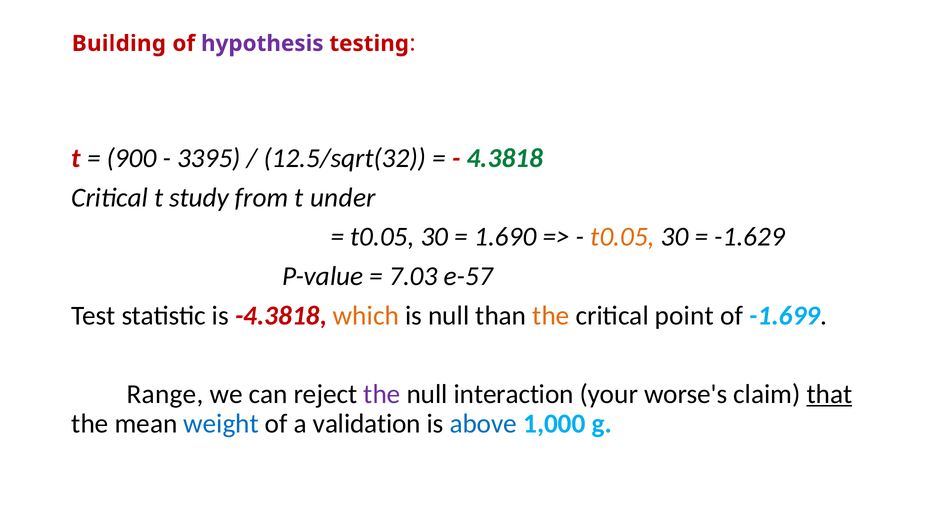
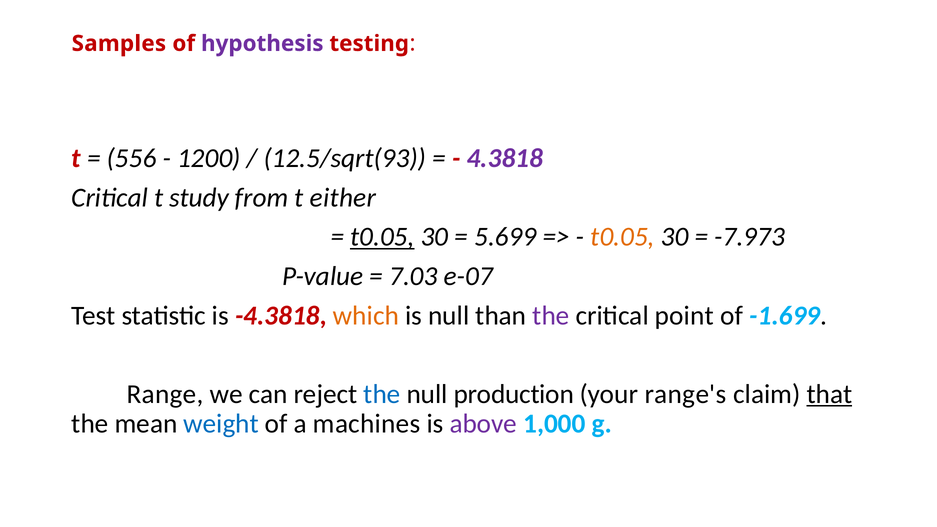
Building: Building -> Samples (119, 44)
900: 900 -> 556 (132, 158)
3395: 3395 -> 1200 (209, 158)
12.5/sqrt(32: 12.5/sqrt(32 -> 12.5/sqrt(93 (345, 158)
4.3818 colour: green -> purple (505, 158)
under: under -> either (343, 198)
t0.05 underline: none -> present (382, 237)
1.690: 1.690 -> 5.699 (505, 237)
-1.629: -1.629 -> -7.973 (750, 237)
e-57: e-57 -> e-07 (468, 276)
the colour: orange -> purple (551, 316)
the colour: purple -> blue (382, 394)
interaction: interaction -> production (514, 394)
worse's: worse's -> range's (686, 394)
validation: validation -> machines (367, 424)
above colour: blue -> purple (483, 424)
